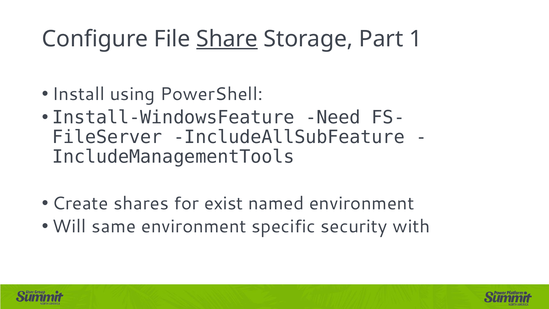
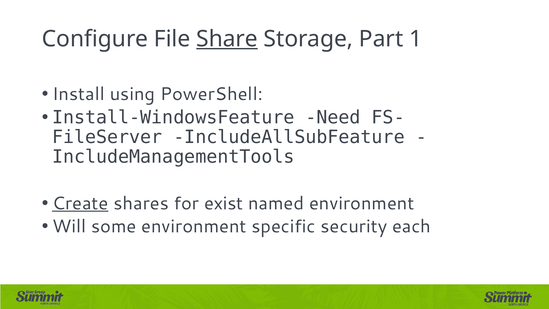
Create underline: none -> present (80, 203)
same: same -> some (114, 226)
with: with -> each (412, 226)
